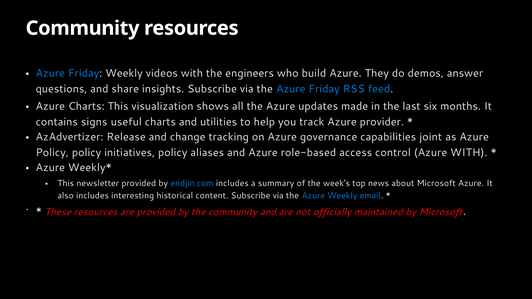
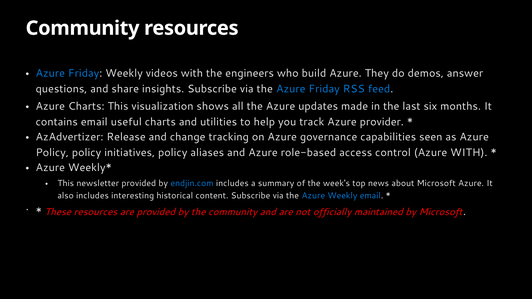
contains signs: signs -> email (94, 122)
joint: joint -> seen (431, 137)
